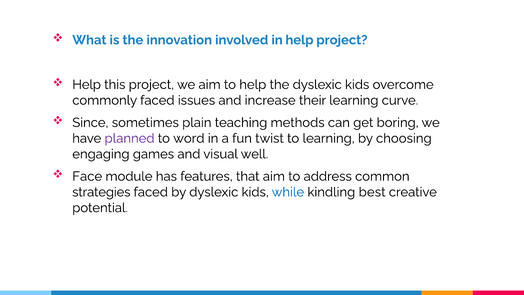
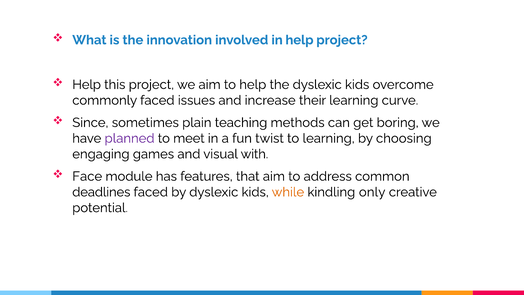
word: word -> meet (189, 138)
well: well -> with (254, 154)
strategies: strategies -> deadlines (101, 192)
while colour: blue -> orange (288, 192)
best: best -> only (372, 192)
